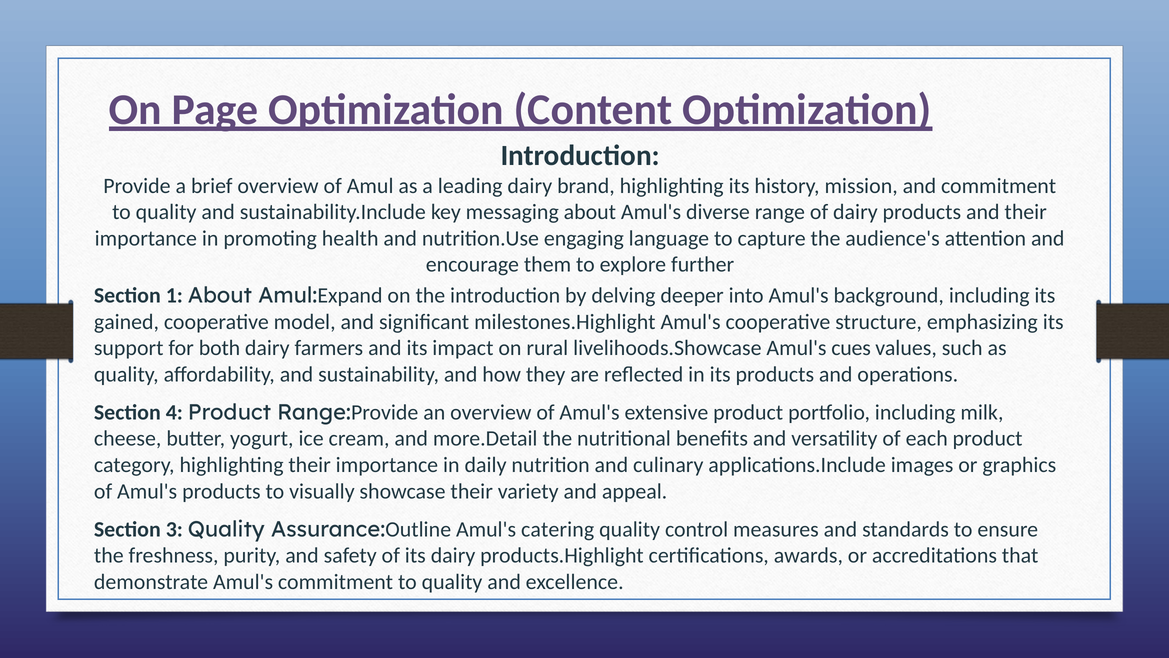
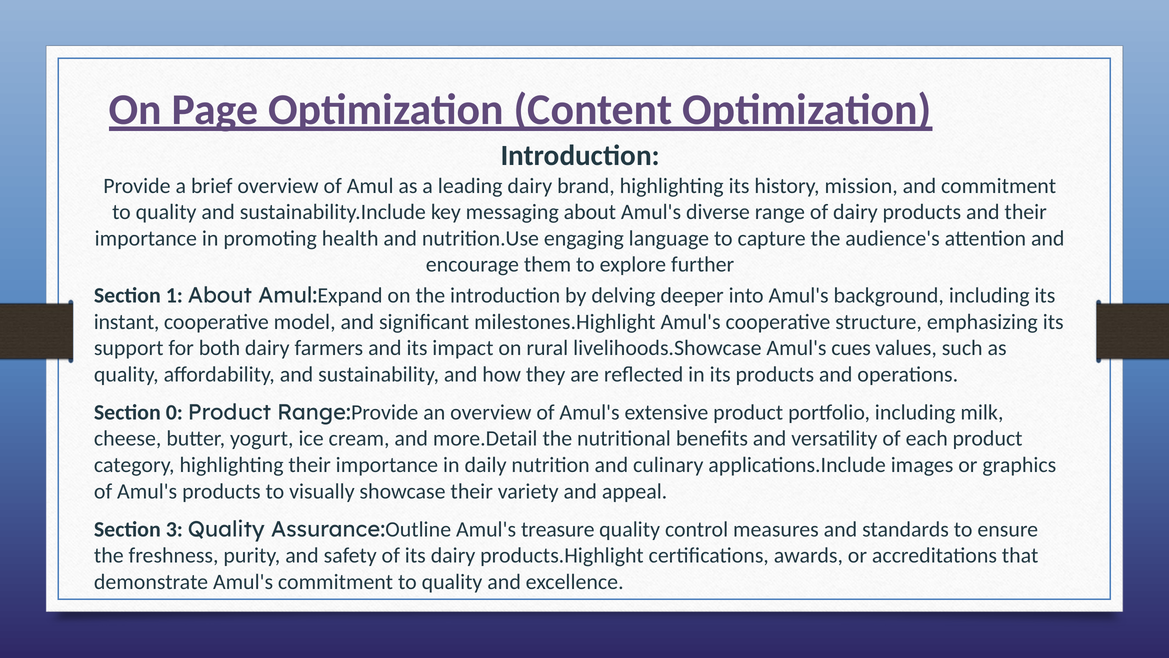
gained: gained -> instant (127, 322)
4: 4 -> 0 (174, 412)
catering: catering -> treasure (558, 529)
